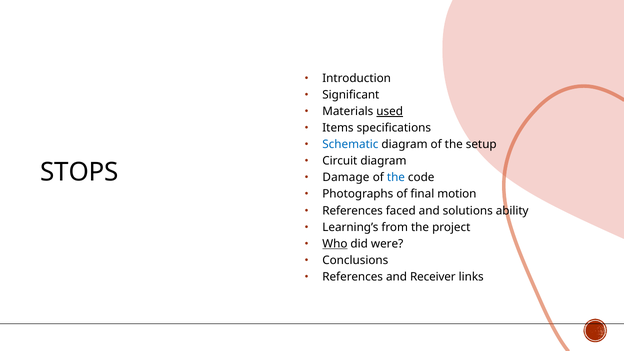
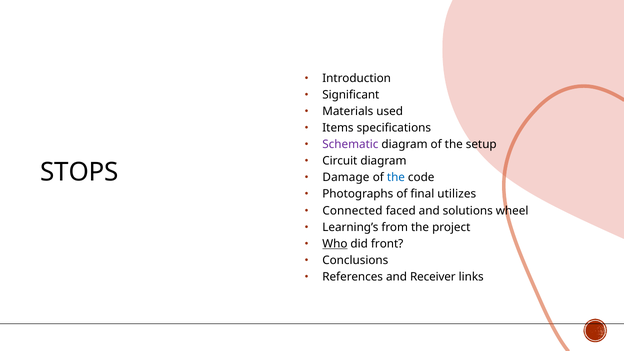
used underline: present -> none (390, 111)
Schematic colour: blue -> purple (350, 144)
motion: motion -> utilizes (457, 194)
References: References -> Connected (352, 211)
ability: ability -> wheel (512, 211)
were: were -> front (387, 244)
